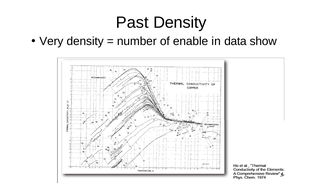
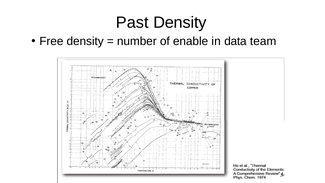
Very: Very -> Free (51, 41)
show: show -> team (263, 41)
